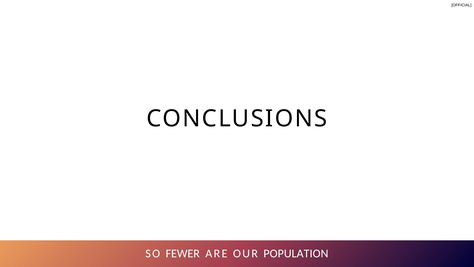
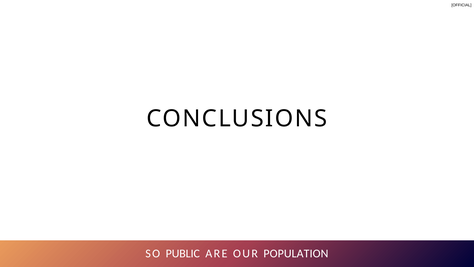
FEWER: FEWER -> PUBLIC (183, 253)
